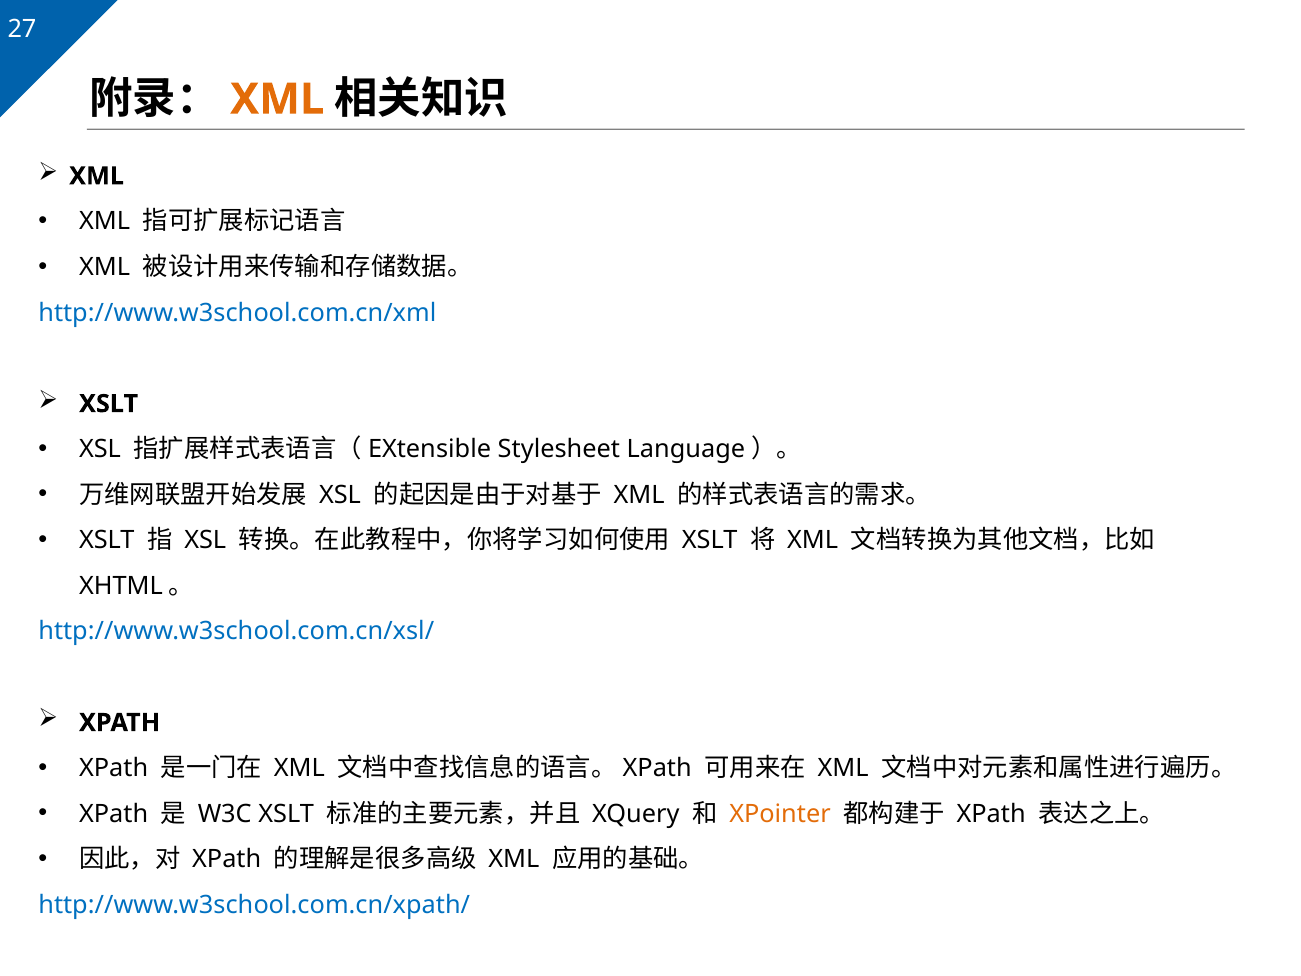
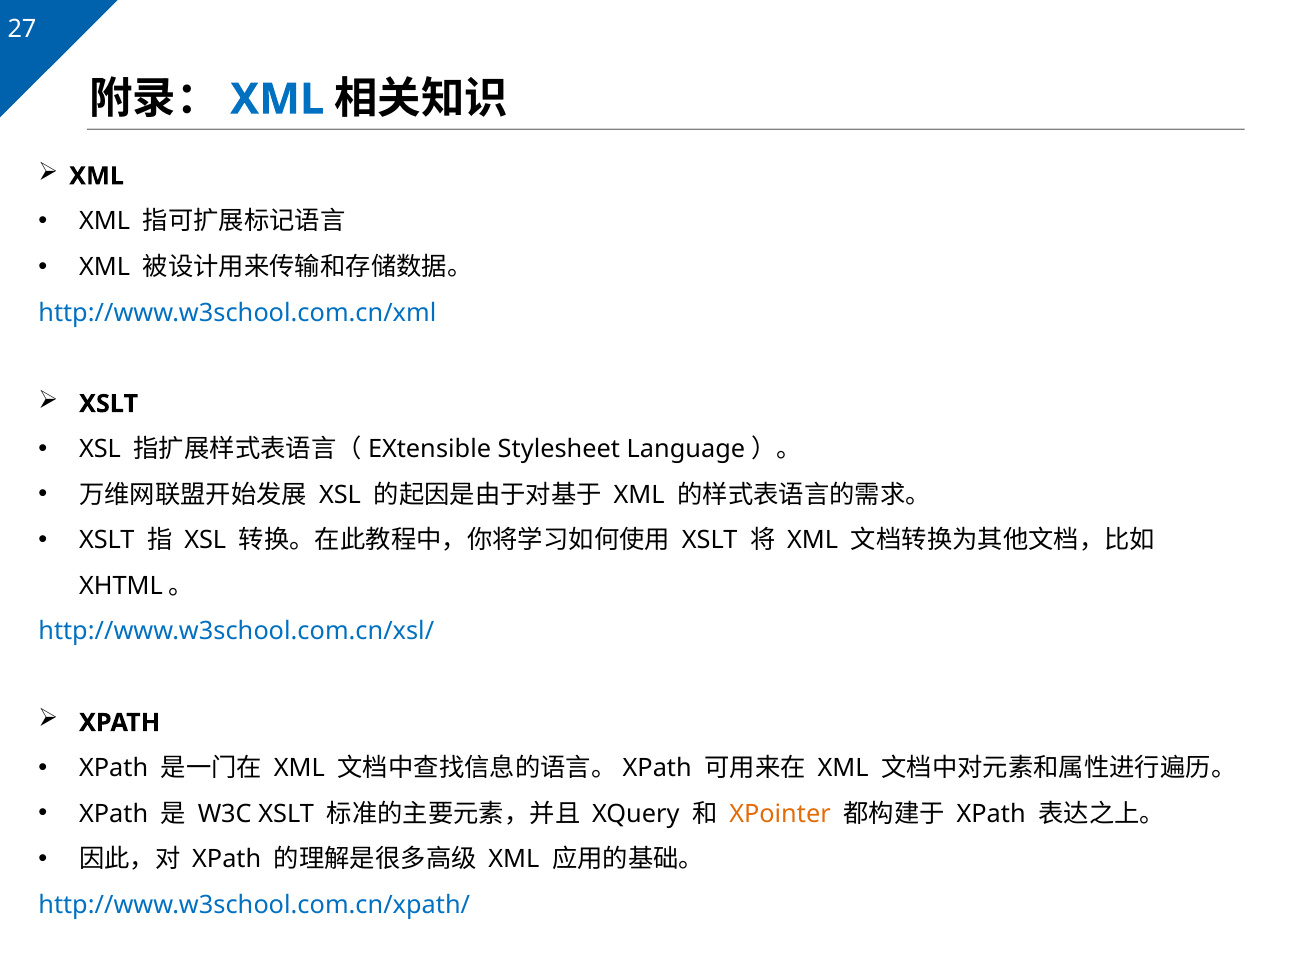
XML colour: orange -> blue (277, 99)
